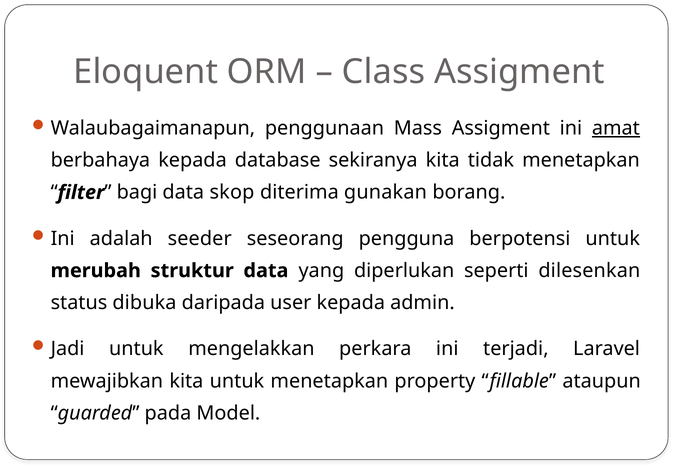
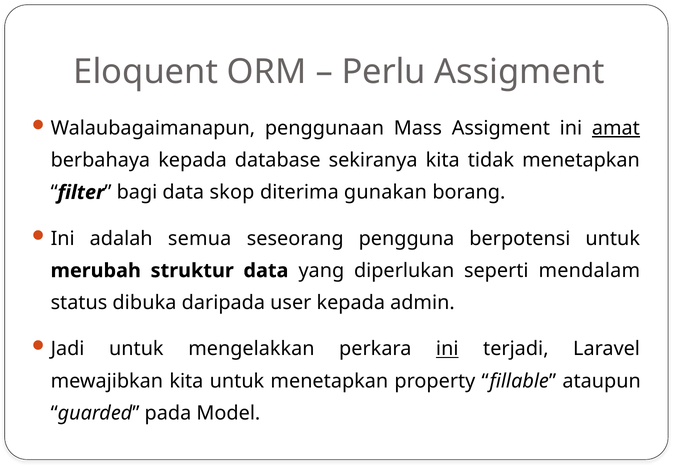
Class: Class -> Perlu (384, 72)
seeder: seeder -> semua (200, 238)
dilesenkan: dilesenkan -> mendalam (589, 271)
ini underline: none -> present (447, 349)
